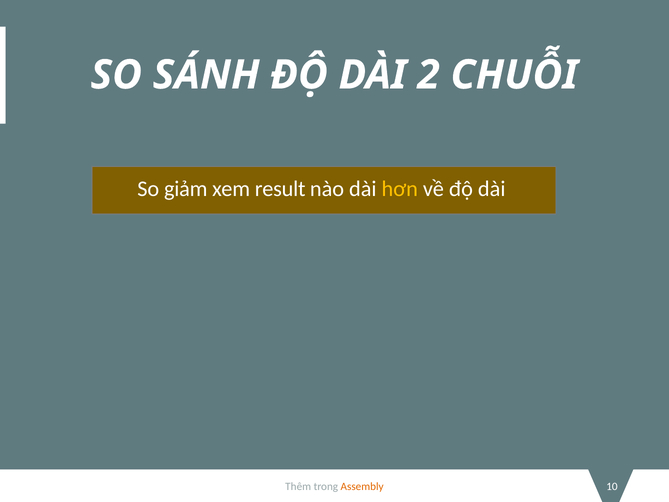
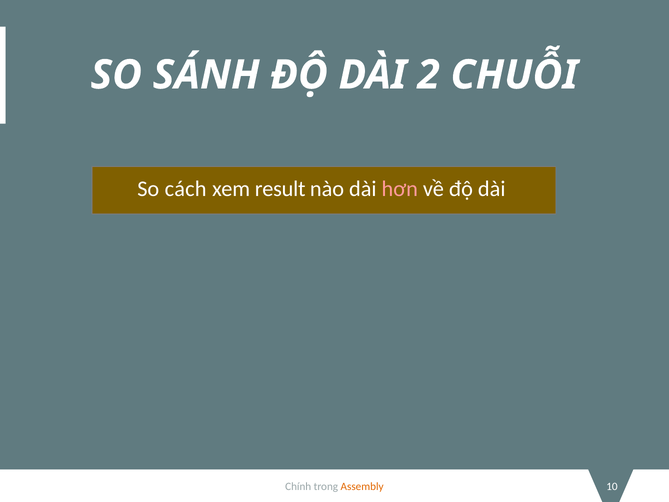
giảm: giảm -> cách (186, 189)
hơn colour: yellow -> pink (400, 189)
Thêm: Thêm -> Chính (298, 486)
